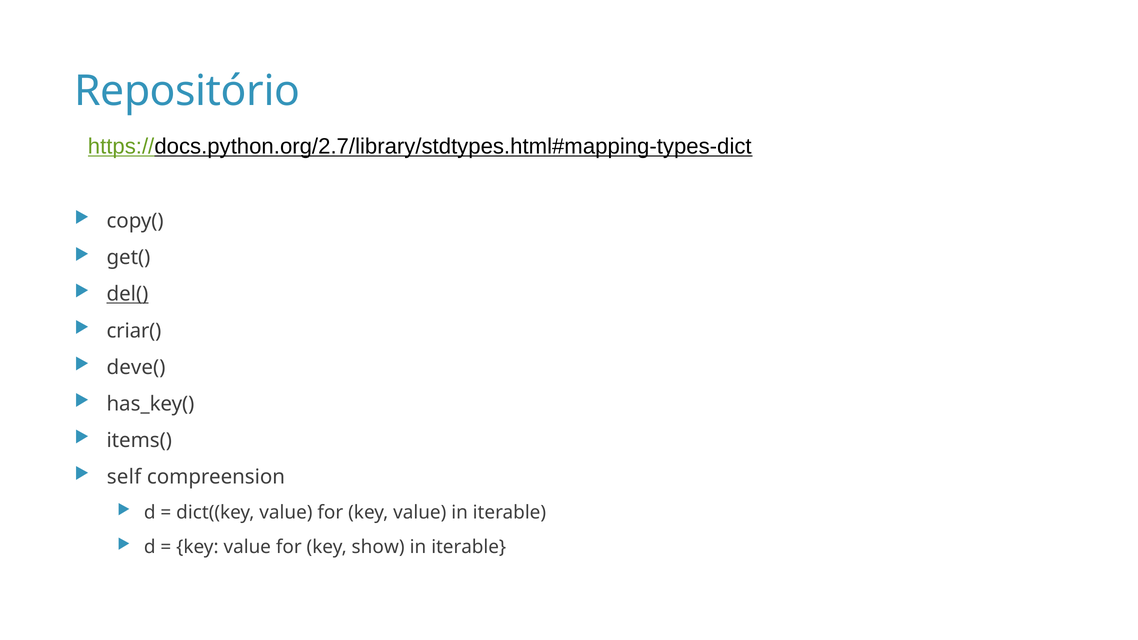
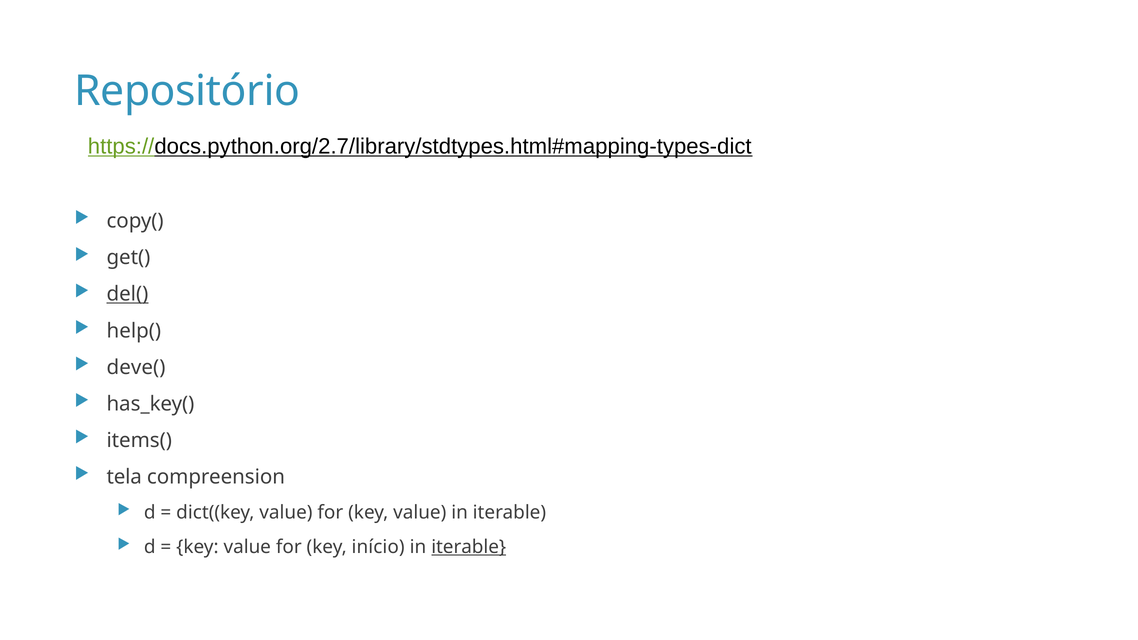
criar(: criar( -> help( (134, 331)
self: self -> tela (124, 477)
show: show -> início (378, 547)
iterable underline: none -> present (469, 547)
